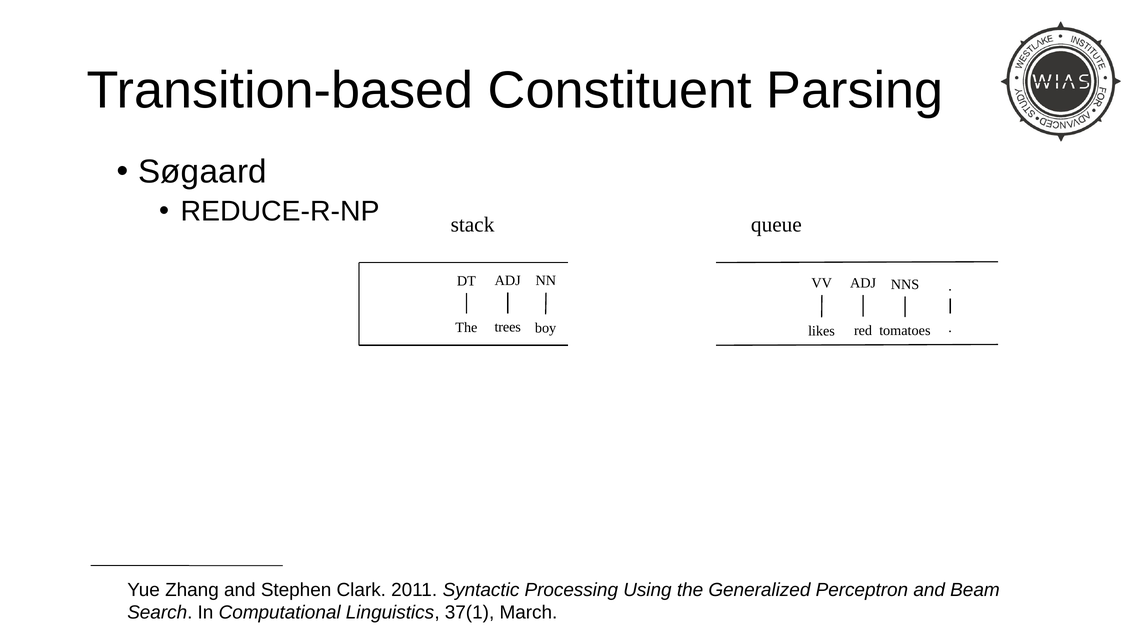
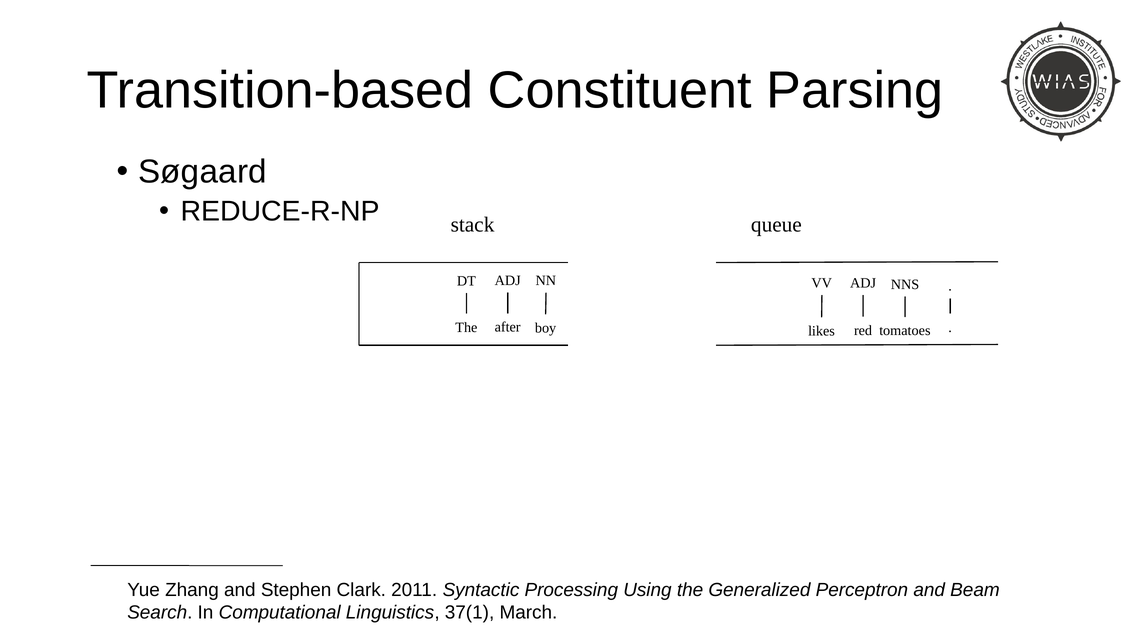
trees: trees -> after (508, 327)
